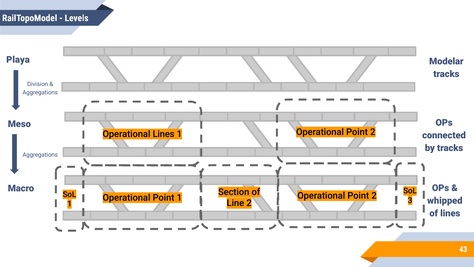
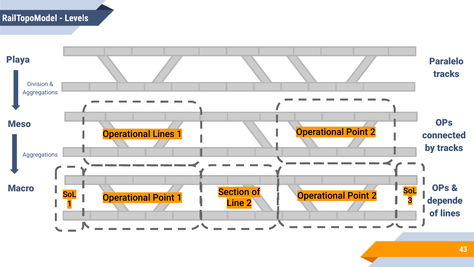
Modelar: Modelar -> Paralelo (446, 61)
whipped: whipped -> depende (445, 200)
